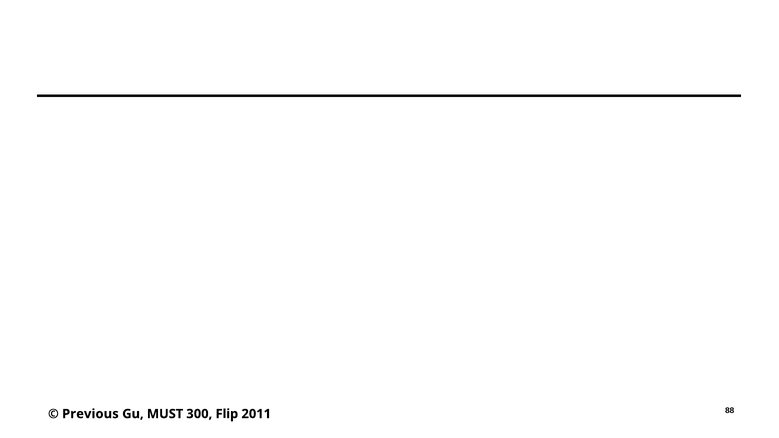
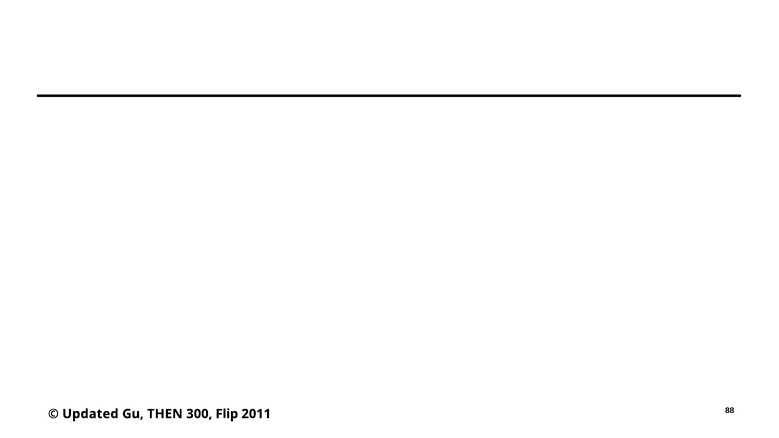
Previous: Previous -> Updated (90, 414)
MUST: MUST -> THEN (165, 414)
